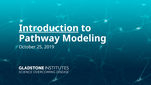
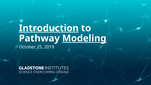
Modeling underline: none -> present (84, 38)
